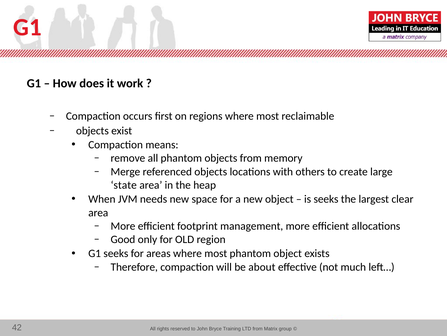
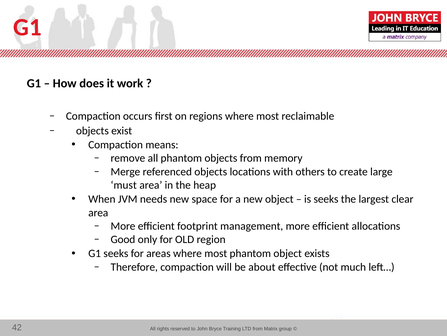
state: state -> must (124, 185)
